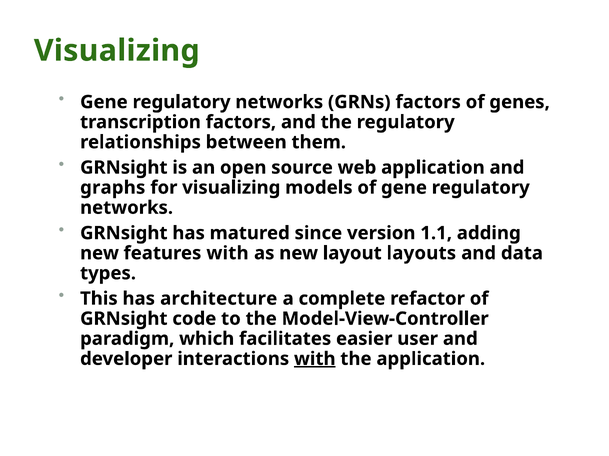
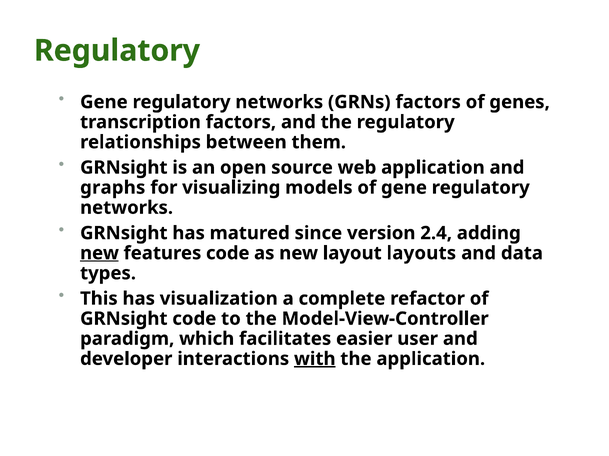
Visualizing: Visualizing -> Regulatory (117, 51)
1.1: 1.1 -> 2.4 (436, 233)
new underline: none -> present (99, 254)
features with: with -> code (228, 254)
architecture: architecture -> visualization (219, 299)
